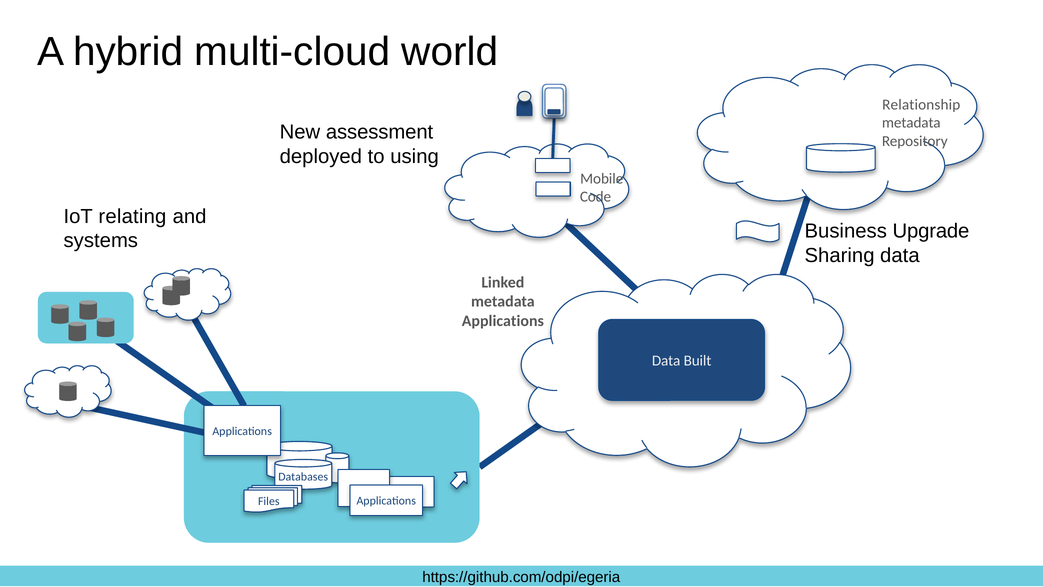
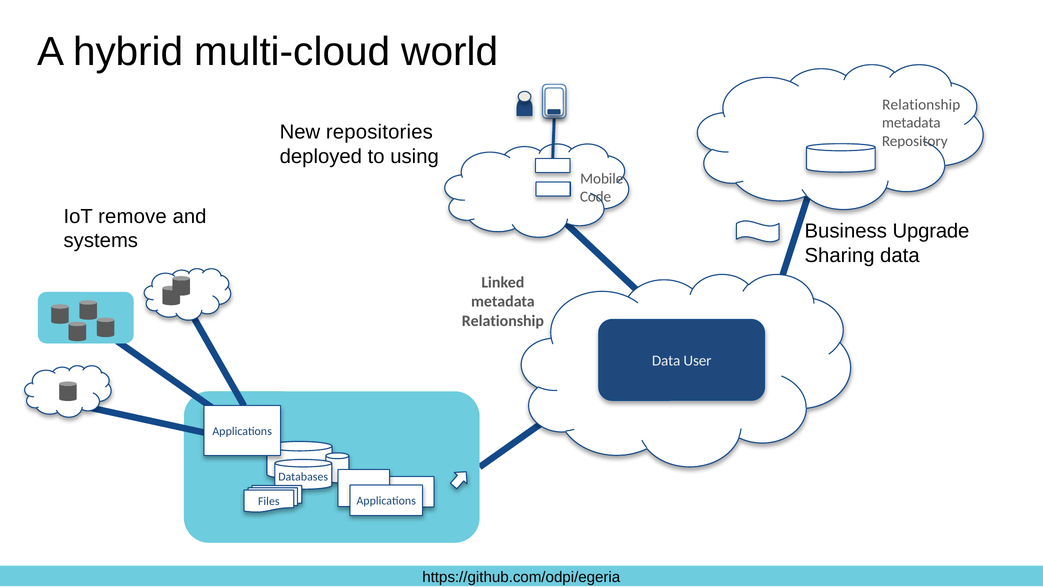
assessment: assessment -> repositories (379, 132)
relating: relating -> remove (132, 216)
Applications: Applications -> Relationship (503, 321)
Built: Built -> User (697, 361)
